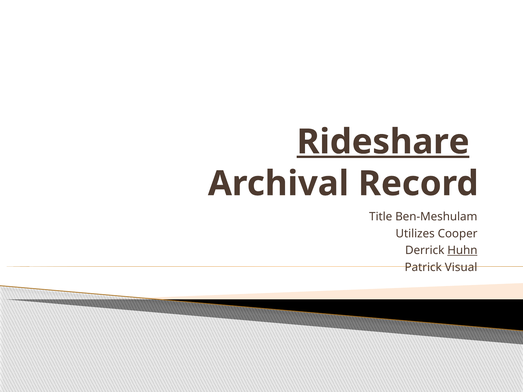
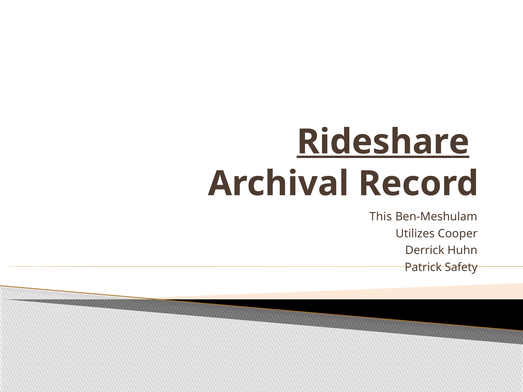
Title: Title -> This (381, 217)
Huhn underline: present -> none (462, 251)
Visual: Visual -> Safety (461, 267)
